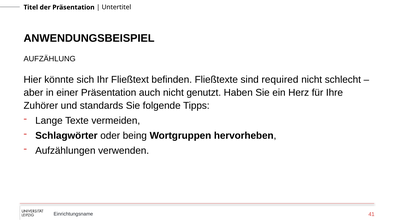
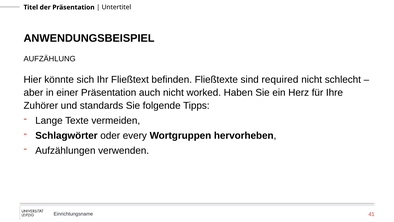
genutzt: genutzt -> worked (204, 92)
being: being -> every (135, 135)
